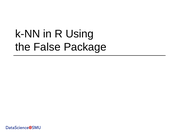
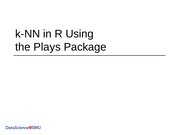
False: False -> Plays (47, 47)
